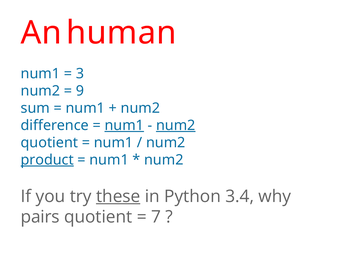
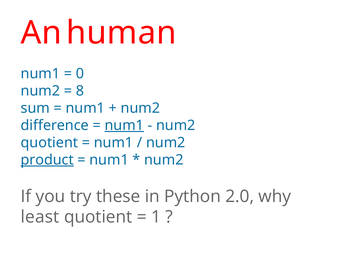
3: 3 -> 0 (80, 73)
9: 9 -> 8 (80, 91)
num2 underline: present -> none (176, 125)
these underline: present -> none (118, 196)
3.4: 3.4 -> 2.0 (240, 196)
pairs: pairs -> least (40, 217)
7: 7 -> 1 (156, 217)
